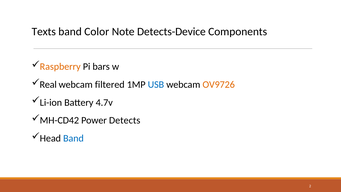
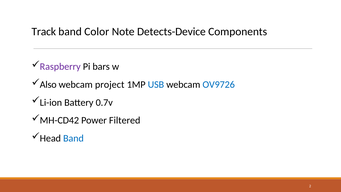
Texts: Texts -> Track (44, 32)
Raspberry colour: orange -> purple (60, 67)
Real: Real -> Also (48, 85)
filtered: filtered -> project (110, 85)
OV9726 colour: orange -> blue (219, 85)
4.7v: 4.7v -> 0.7v (104, 102)
Detects: Detects -> Filtered (125, 120)
